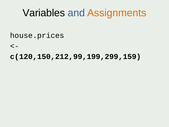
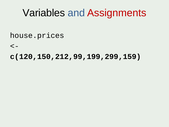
Assignments colour: orange -> red (117, 13)
